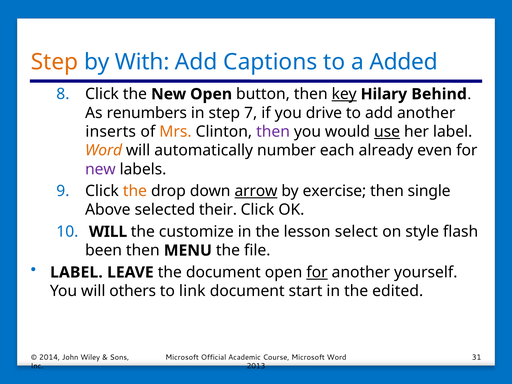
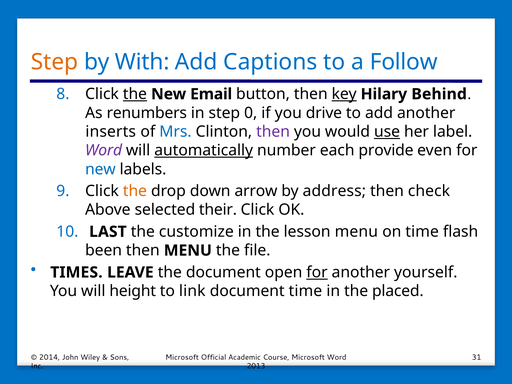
Added: Added -> Follow (404, 62)
the underline: none -> present (135, 94)
New Open: Open -> Email (211, 94)
7: 7 -> 0 (251, 113)
Mrs colour: orange -> blue (175, 132)
Word colour: orange -> purple (104, 150)
automatically underline: none -> present (204, 150)
already: already -> provide (386, 150)
new colour: purple -> blue (100, 169)
arrow underline: present -> none (256, 191)
exercise: exercise -> address (334, 191)
single: single -> check (429, 191)
WILL: WILL -> LAST (108, 232)
lesson select: select -> menu (356, 232)
on style: style -> time (422, 232)
LABEL: LABEL -> TIMES (76, 272)
others: others -> height (133, 291)
document start: start -> time (305, 291)
edited: edited -> placed (398, 291)
